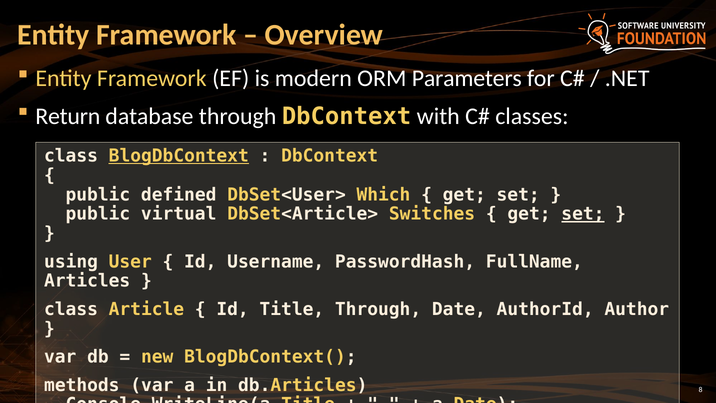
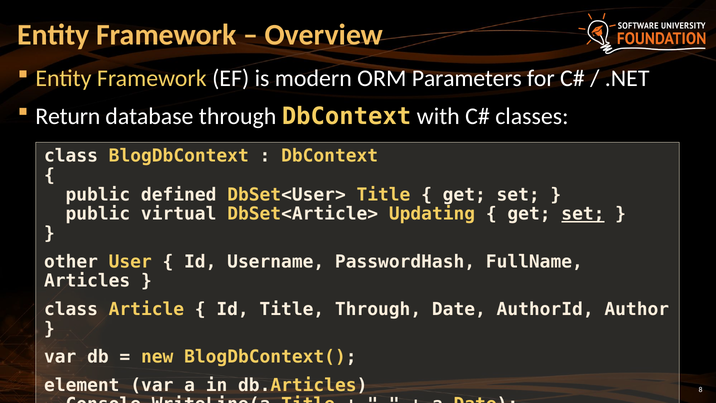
BlogDbContext underline: present -> none (179, 156)
DbSet<User> Which: Which -> Title (383, 195)
Switches: Switches -> Updating (432, 214)
using: using -> other (71, 262)
methods: methods -> element (82, 385)
